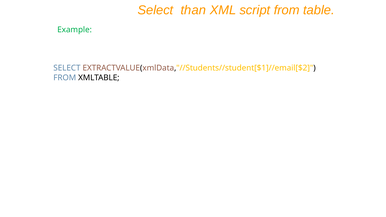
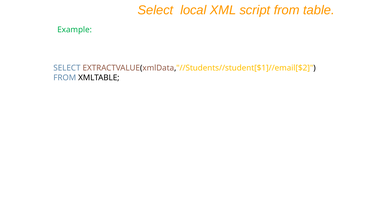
than: than -> local (193, 10)
